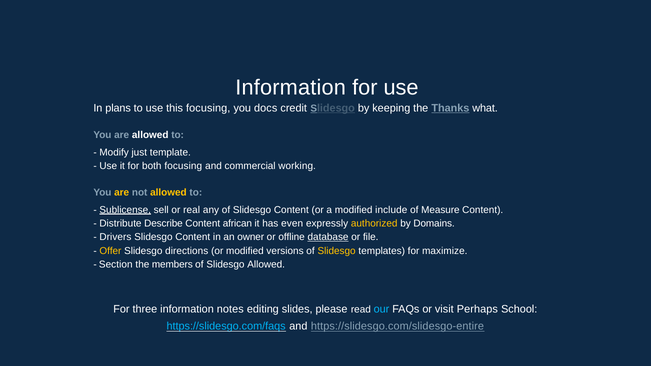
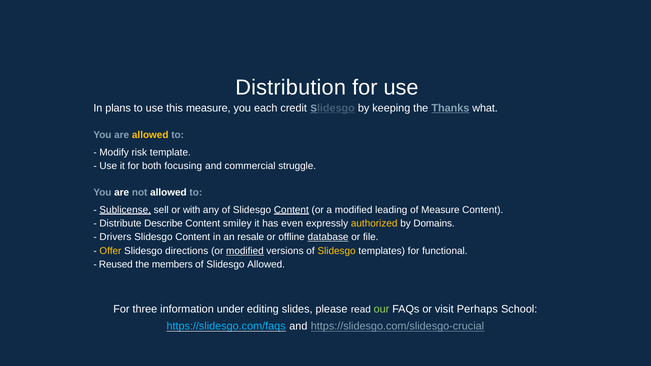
Information: Information -> Distribution (291, 88)
this focusing: focusing -> measure (208, 108)
docs: docs -> each (266, 108)
allowed colour: white -> yellow (150, 135)
just: just -> risk (139, 152)
working: working -> struggle (297, 166)
are colour: yellow -> white (122, 193)
allowed colour: yellow -> white (168, 193)
real: real -> with (192, 210)
Content underline: none -> present (291, 210)
include: include -> leading (391, 210)
african: african -> smiley (237, 224)
owner: owner -> resale (251, 237)
modified underline: none -> present (245, 251)
maximize: maximize -> functional (445, 251)
Section: Section -> Reused (116, 265)
notes: notes -> under (230, 309)
our colour: light blue -> light green (381, 309)
https://slidesgo.com/slidesgo-entire: https://slidesgo.com/slidesgo-entire -> https://slidesgo.com/slidesgo-crucial (397, 326)
